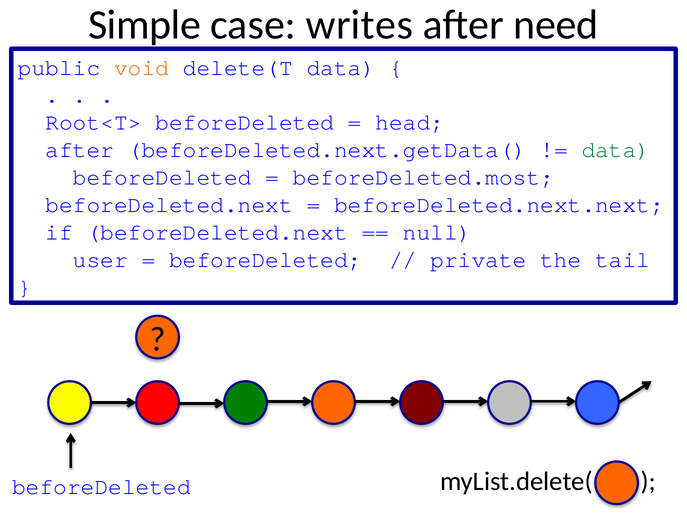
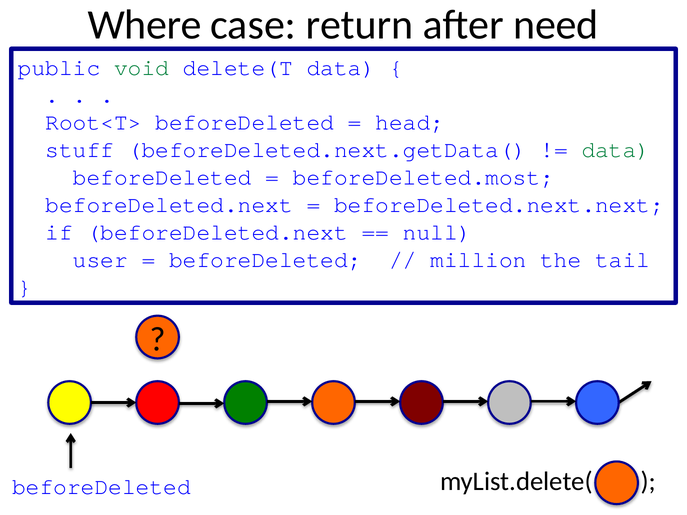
Simple: Simple -> Where (145, 25)
writes: writes -> return (360, 25)
void colour: orange -> green (142, 68)
after: after -> stuff (80, 150)
private: private -> million (478, 260)
